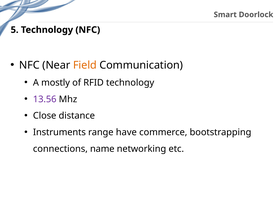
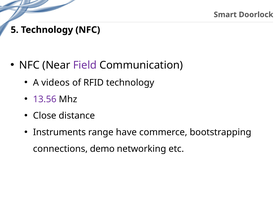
Field colour: orange -> purple (85, 65)
mostly: mostly -> videos (55, 83)
name: name -> demo (102, 149)
